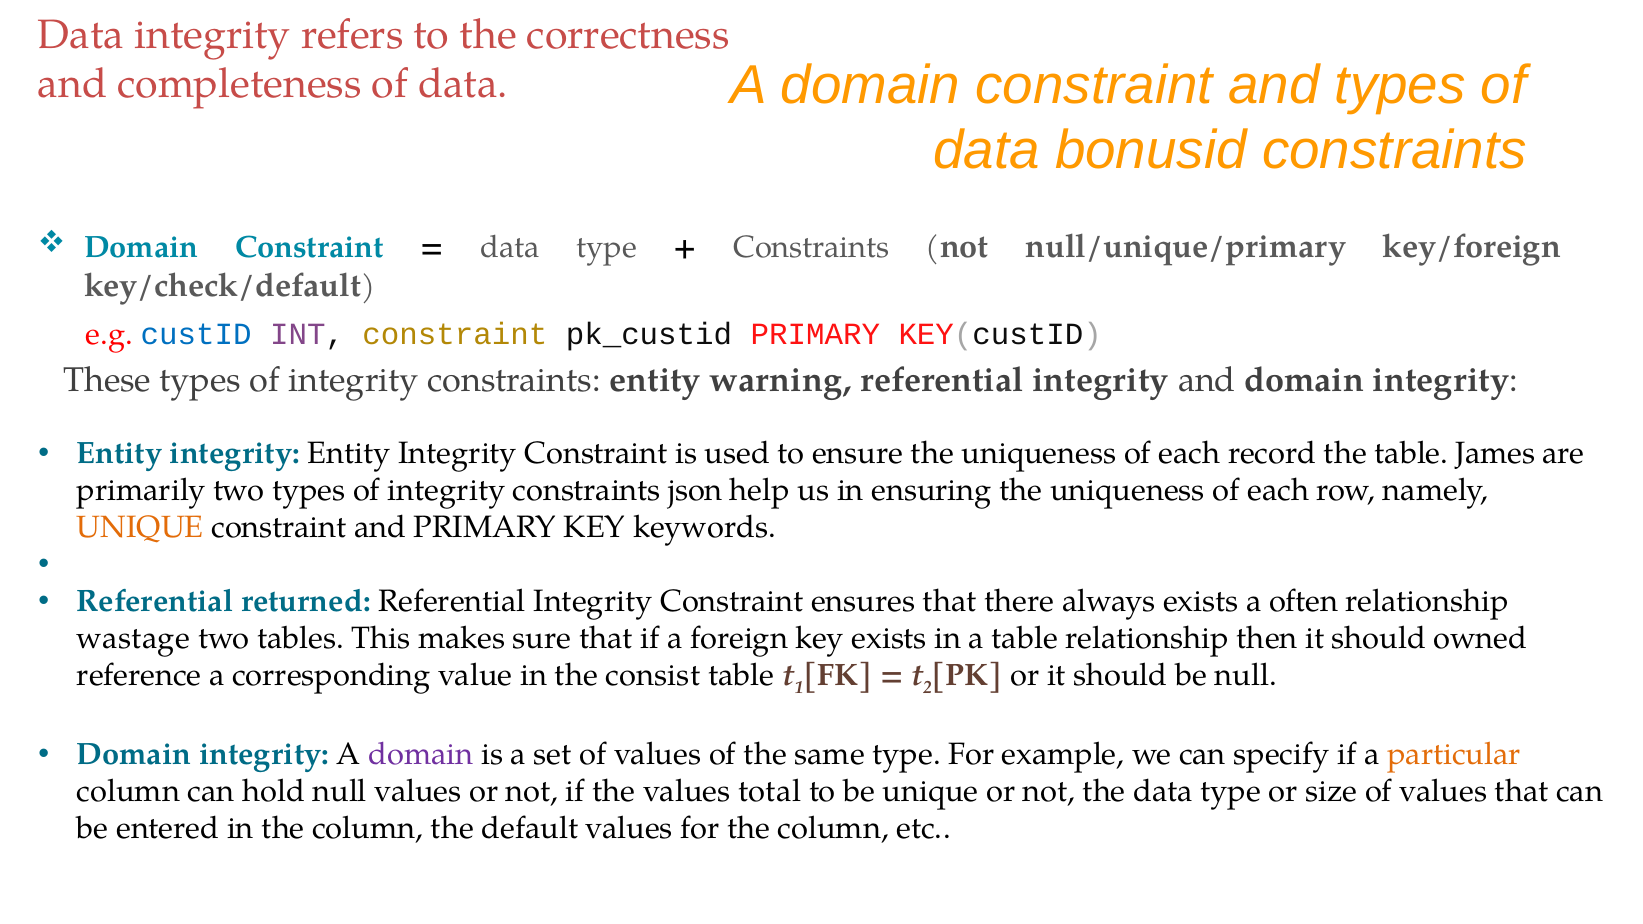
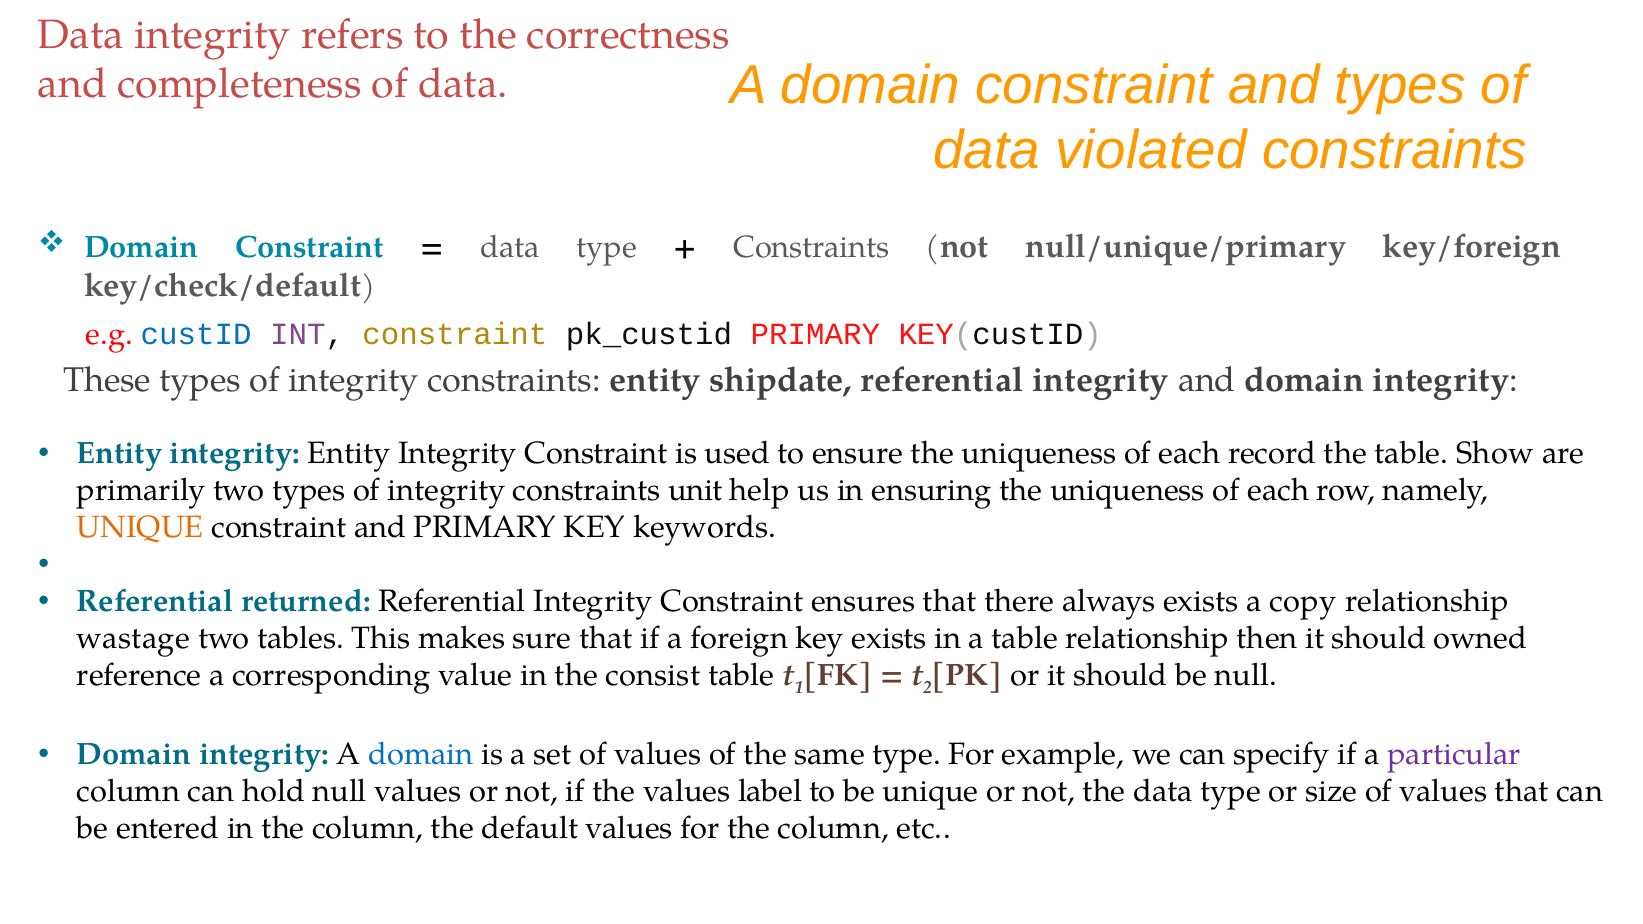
bonusid: bonusid -> violated (1151, 151)
warning: warning -> shipdate (781, 380)
James: James -> Show (1495, 454)
json: json -> unit (696, 491)
often: often -> copy (1303, 602)
domain colour: purple -> blue (421, 755)
particular colour: orange -> purple (1454, 755)
total: total -> label (770, 792)
